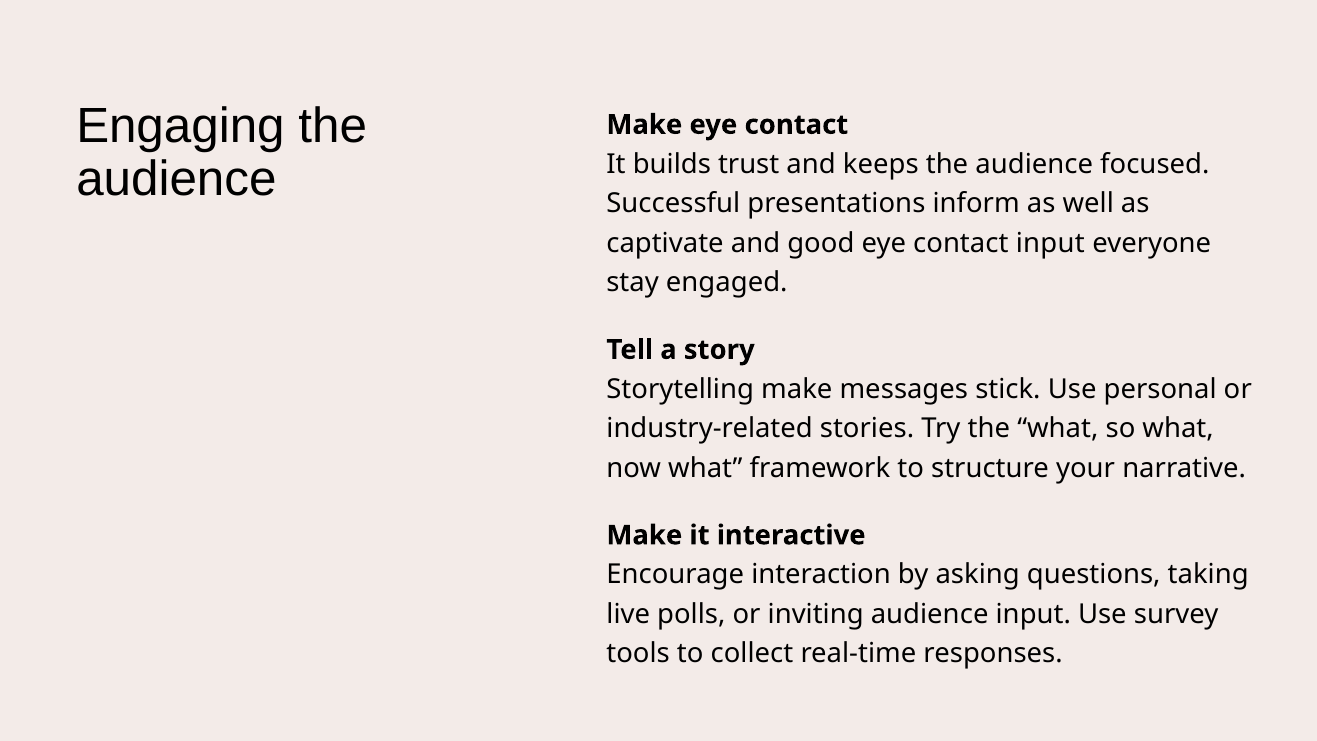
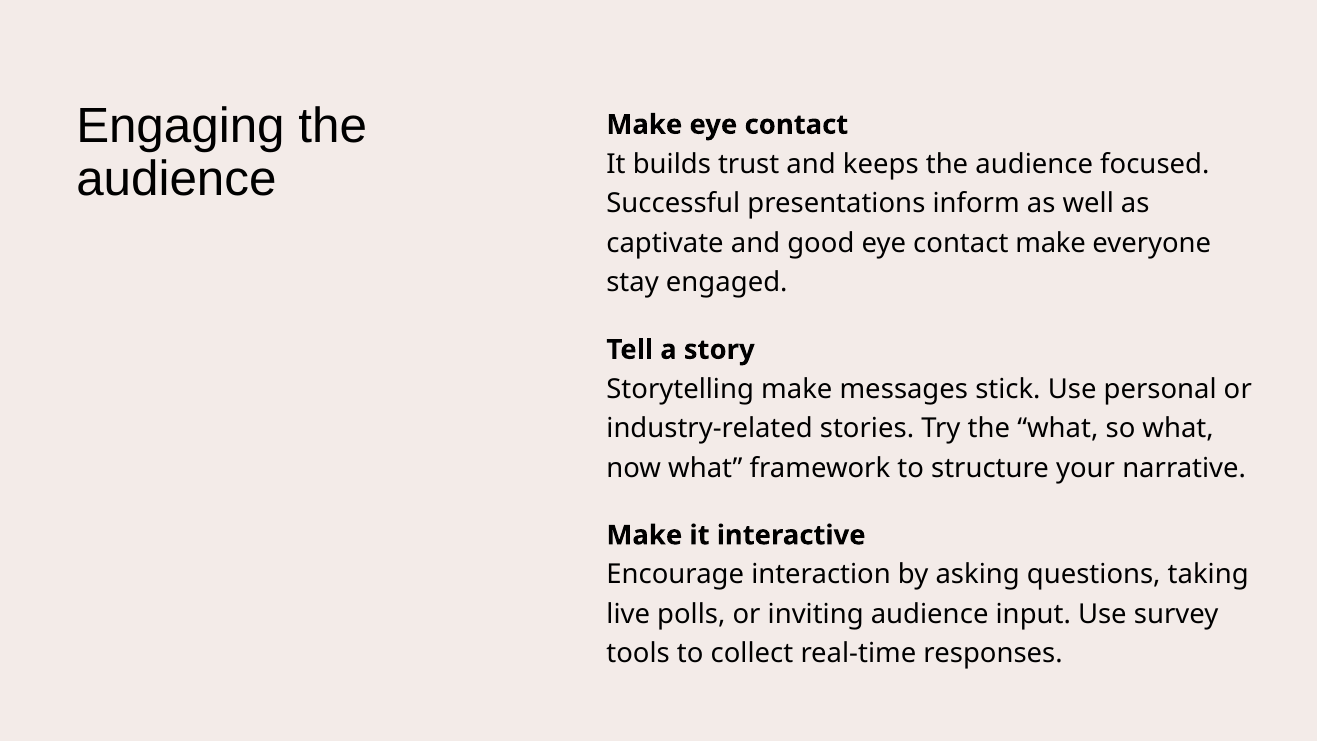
contact input: input -> make (1051, 243)
